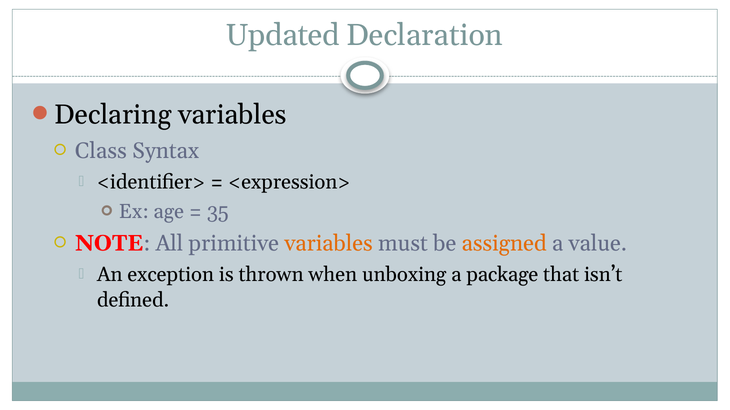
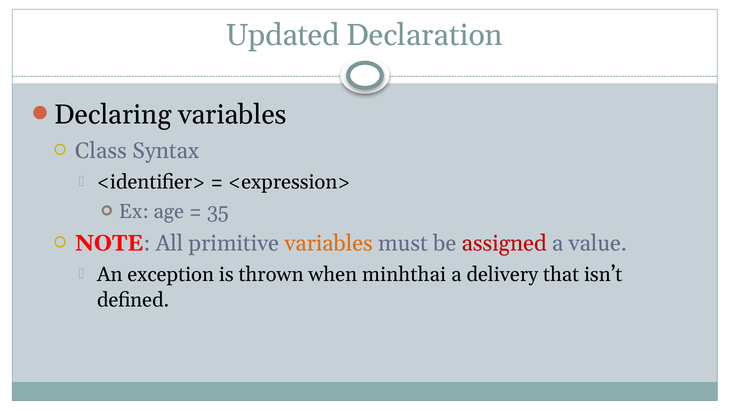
assigned colour: orange -> red (504, 244)
unboxing: unboxing -> minhthai (404, 275)
package: package -> delivery (502, 275)
